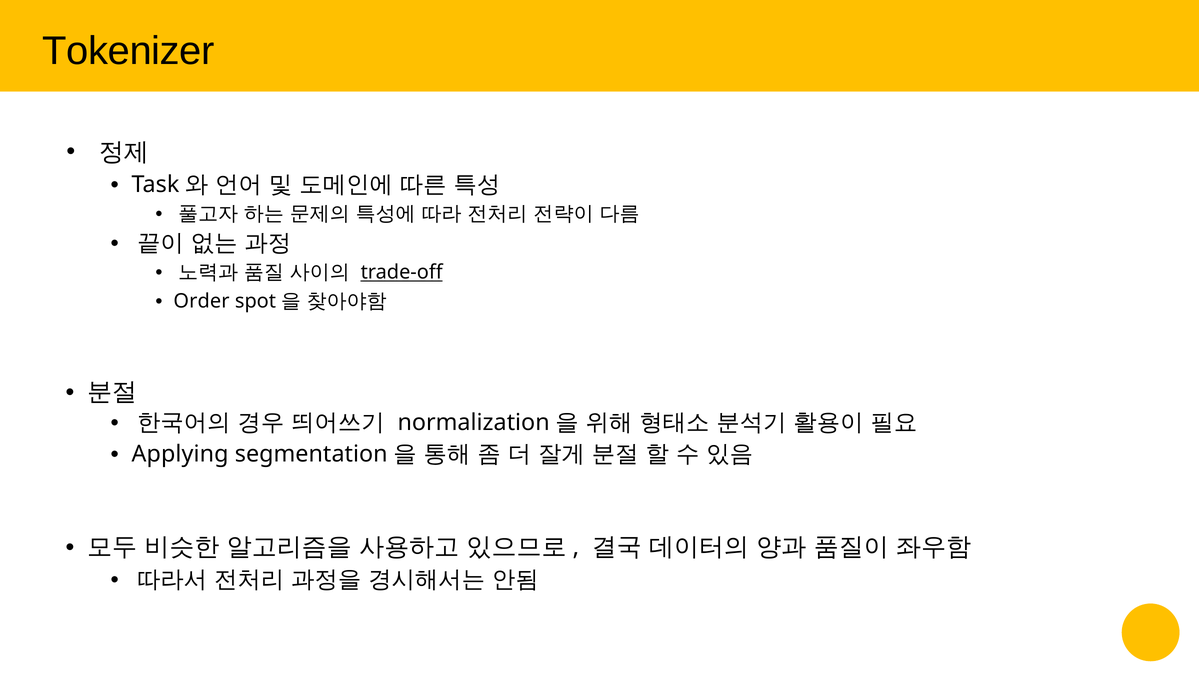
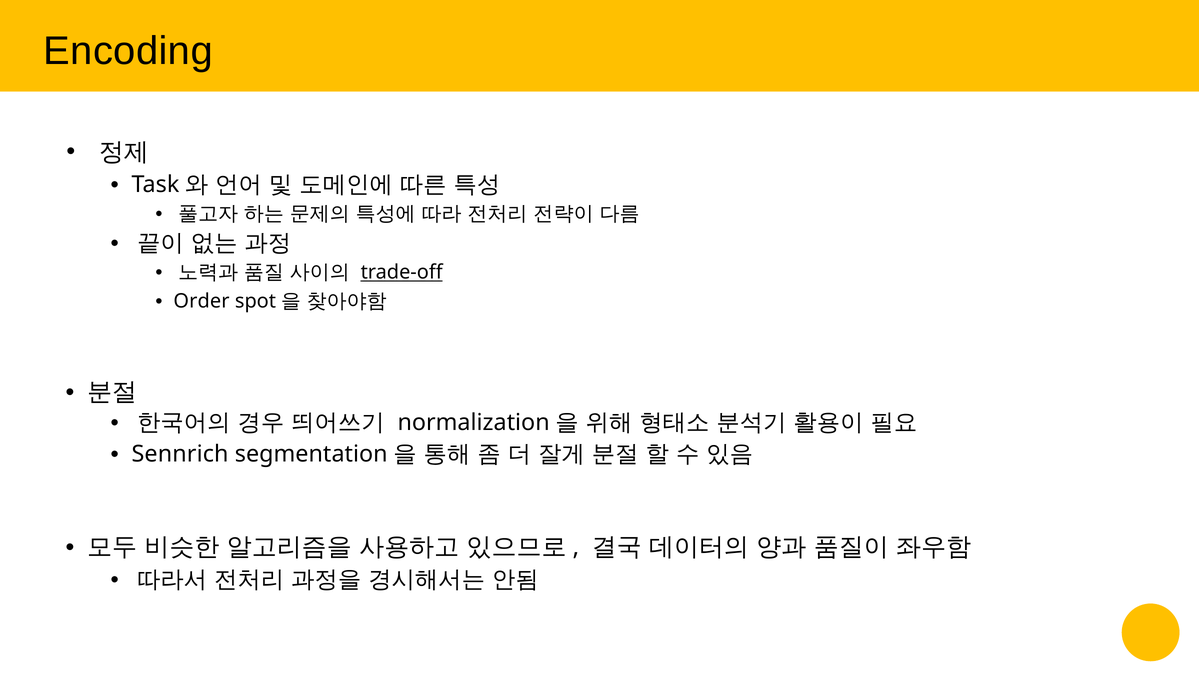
Tokenizer: Tokenizer -> Encoding (128, 51)
Applying: Applying -> Sennrich (180, 454)
